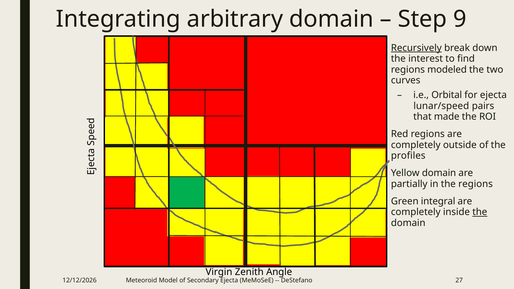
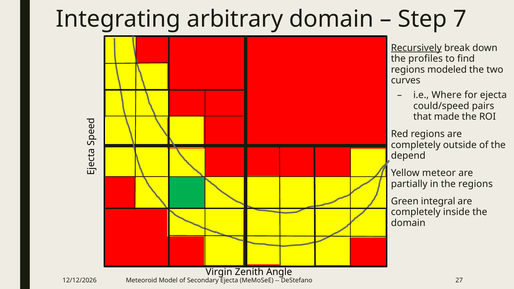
9: 9 -> 7 (460, 19)
interest: interest -> profiles (426, 59)
Orbital: Orbital -> Where (447, 95)
lunar/speed: lunar/speed -> could/speed (441, 106)
profiles: profiles -> depend (408, 156)
Yellow domain: domain -> meteor (439, 173)
the underline: present -> none (480, 212)
